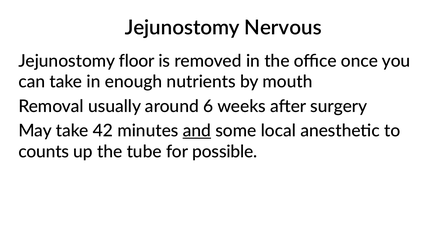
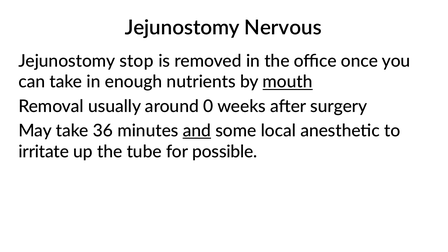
floor: floor -> stop (136, 61)
mouth underline: none -> present (288, 82)
6: 6 -> 0 (208, 106)
42: 42 -> 36 (103, 131)
counts: counts -> irritate (44, 152)
